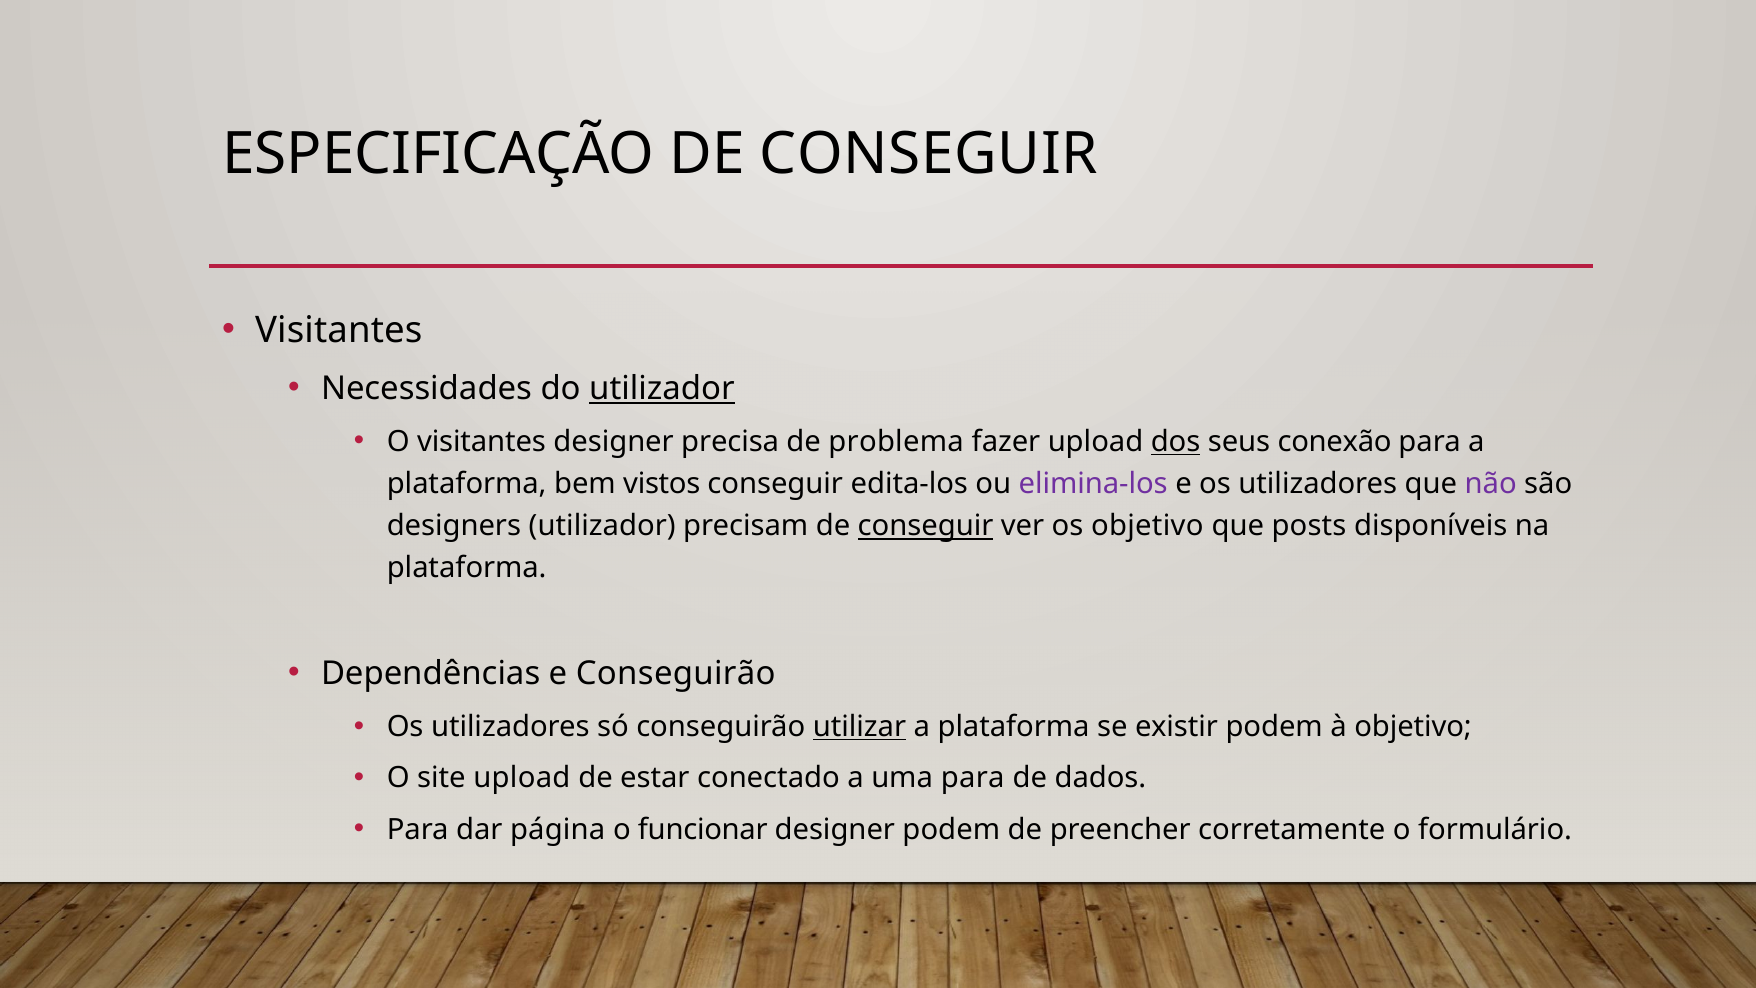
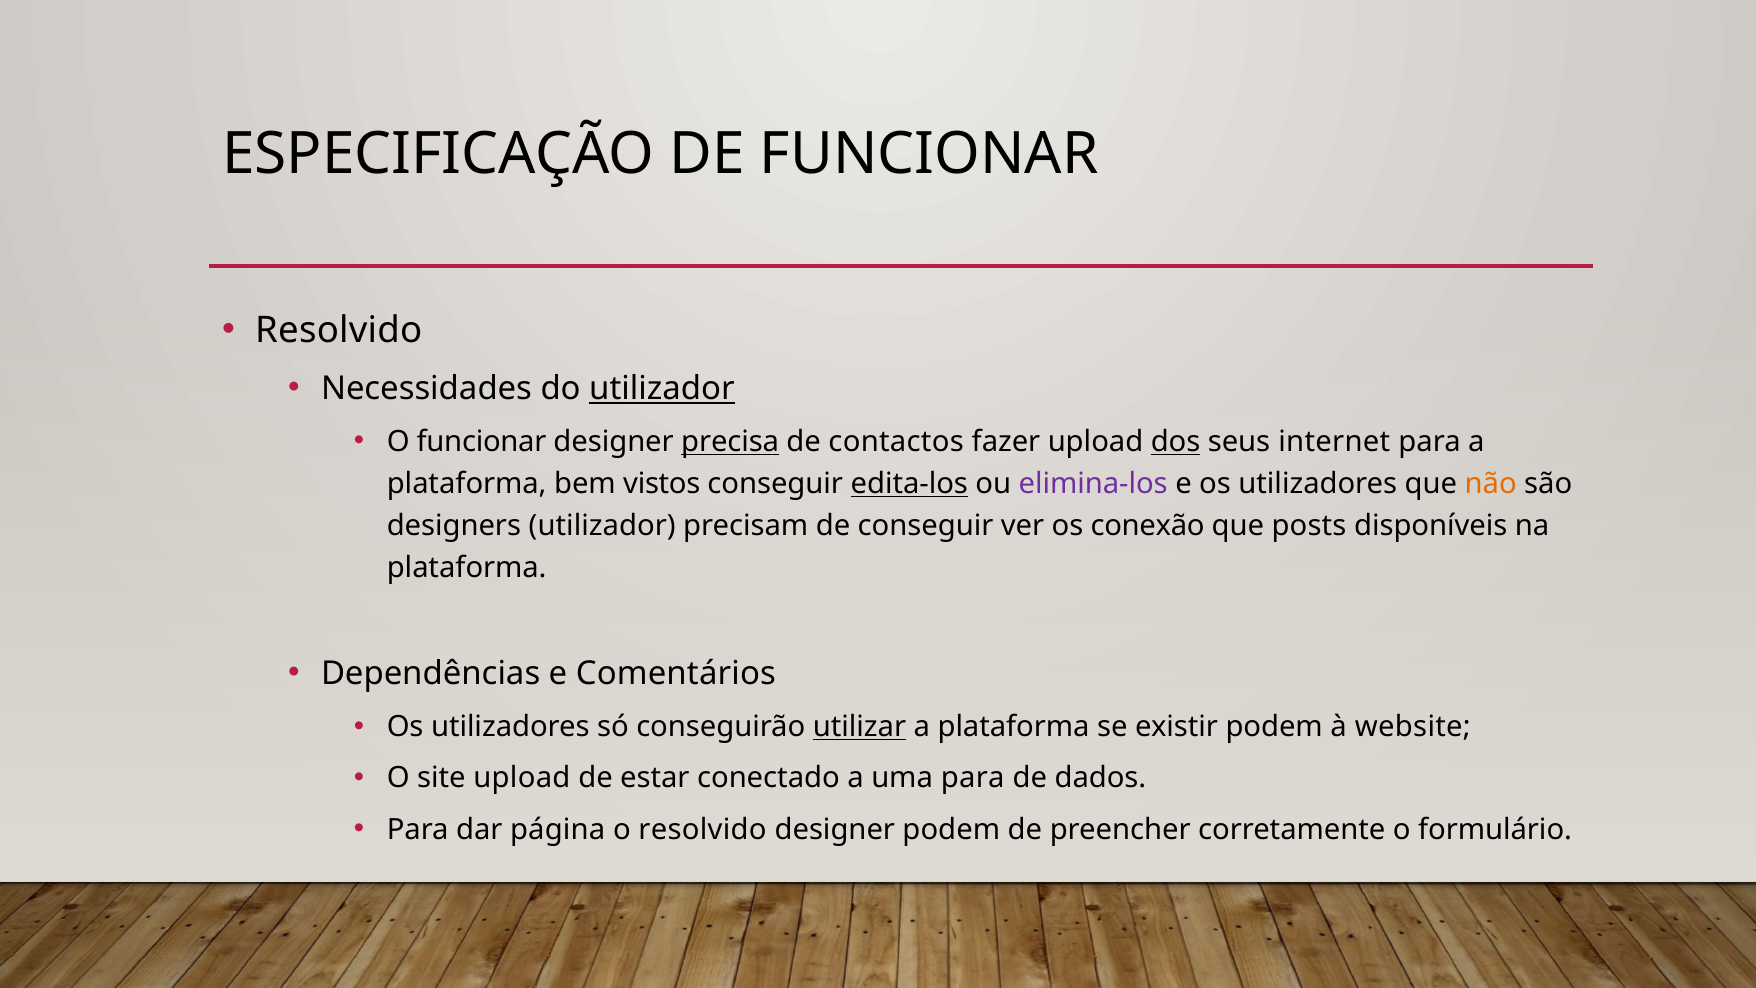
ESPECIFICAÇÃO DE CONSEGUIR: CONSEGUIR -> FUNCIONAR (929, 154)
Visitantes: Visitantes -> Resolvido (339, 330)
O visitantes: visitantes -> funcionar (482, 442)
precisa underline: none -> present (730, 442)
problema: problema -> contactos (896, 442)
conexão: conexão -> internet (1334, 442)
edita-los underline: none -> present (909, 484)
não colour: purple -> orange (1491, 484)
conseguir underline: present -> none (926, 526)
os objetivo: objetivo -> conexão (1148, 526)
e Conseguirão: Conseguirão -> Comentários (676, 674)
à objetivo: objetivo -> website (1413, 727)
o funcionar: funcionar -> resolvido (703, 829)
